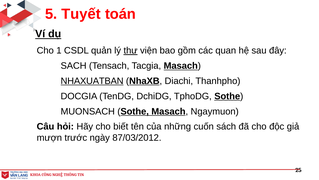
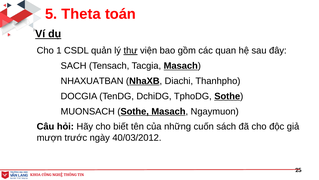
Tuyết: Tuyết -> Theta (81, 14)
NHAXUATBAN underline: present -> none (92, 81)
87/03/2012: 87/03/2012 -> 40/03/2012 (137, 137)
